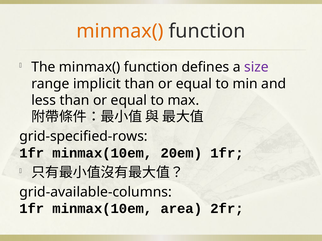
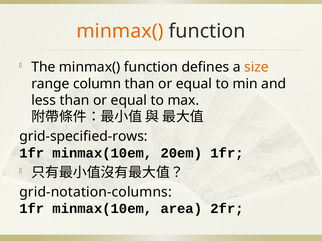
size colour: purple -> orange (256, 67)
implicit: implicit -> column (97, 84)
grid-available-columns: grid-available-columns -> grid-notation-columns (95, 192)
